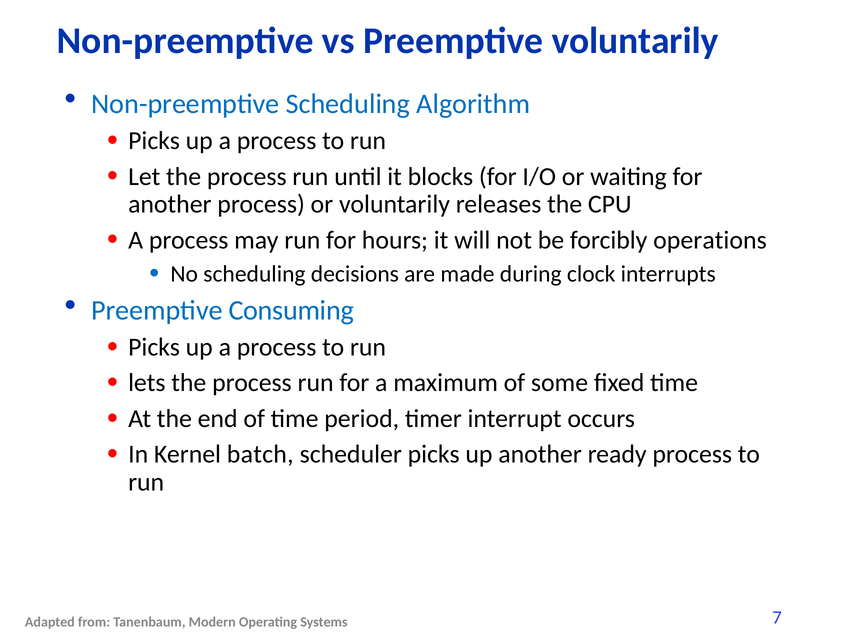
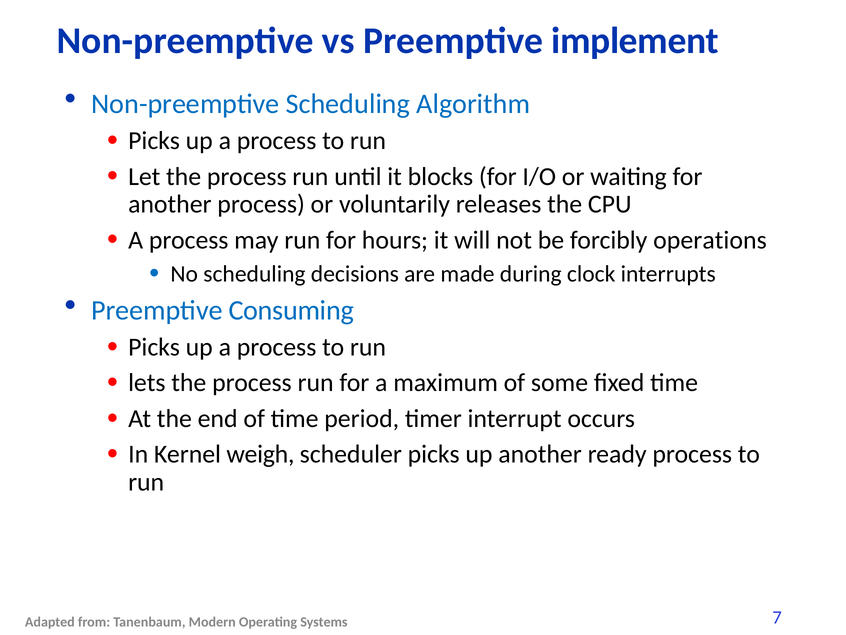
Preemptive voluntarily: voluntarily -> implement (635, 41)
batch: batch -> weigh (260, 454)
